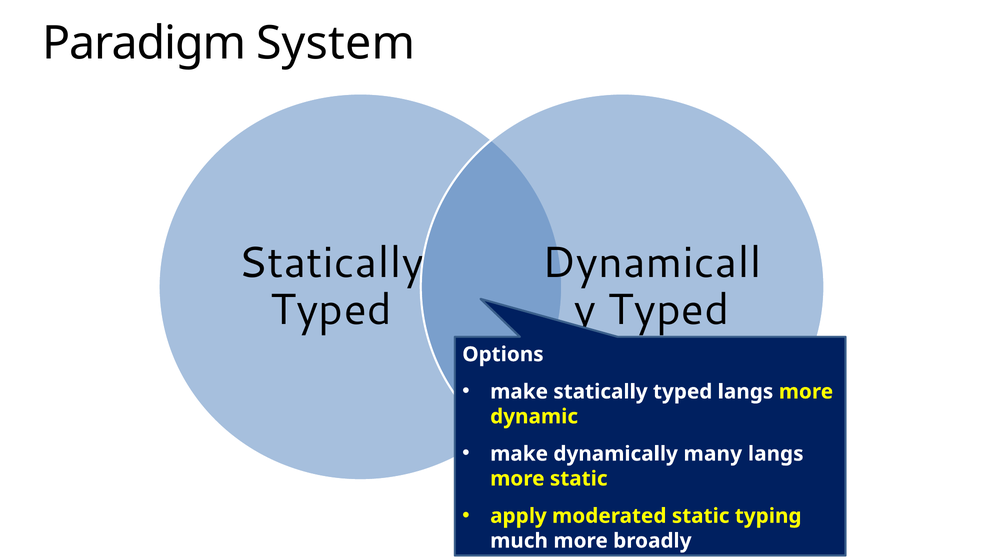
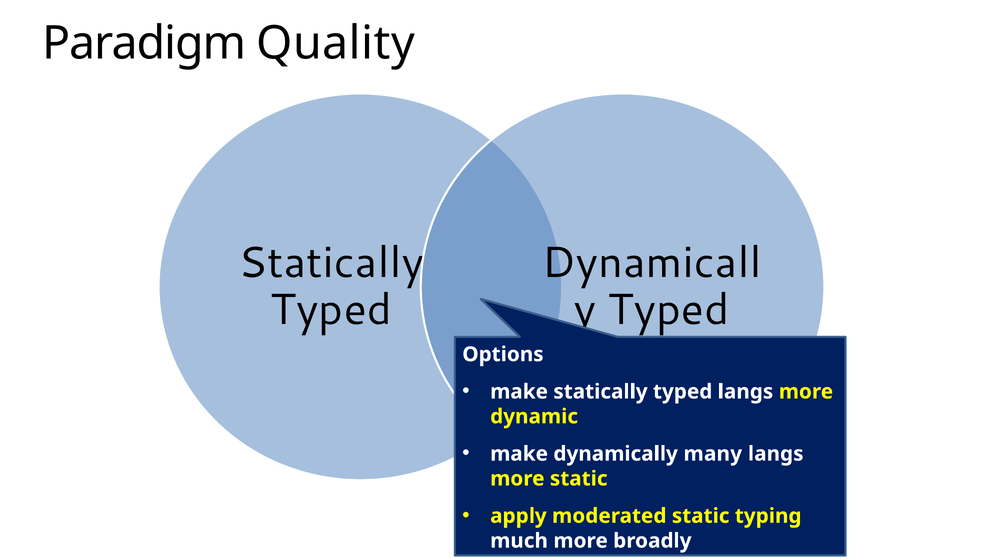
System: System -> Quality (336, 43)
